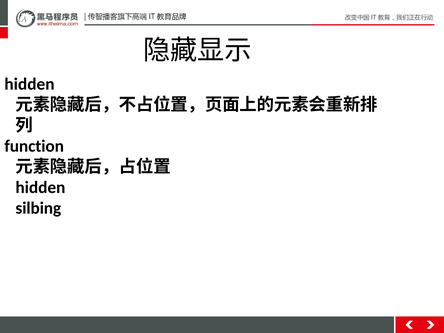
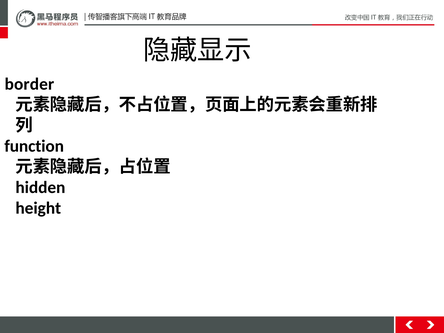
hidden: hidden -> border (29, 84)
silbing: silbing -> height (38, 208)
